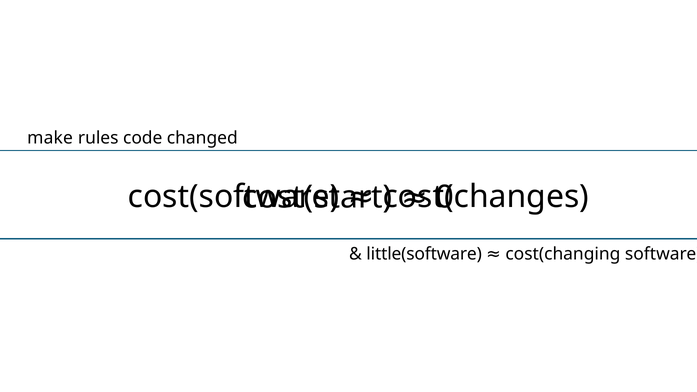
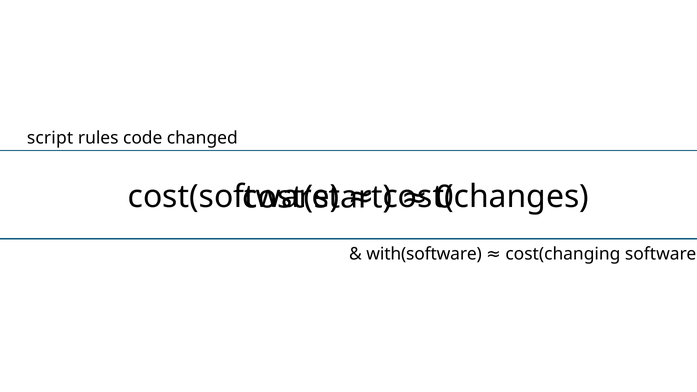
make: make -> script (50, 138)
little(software: little(software -> with(software (424, 254)
